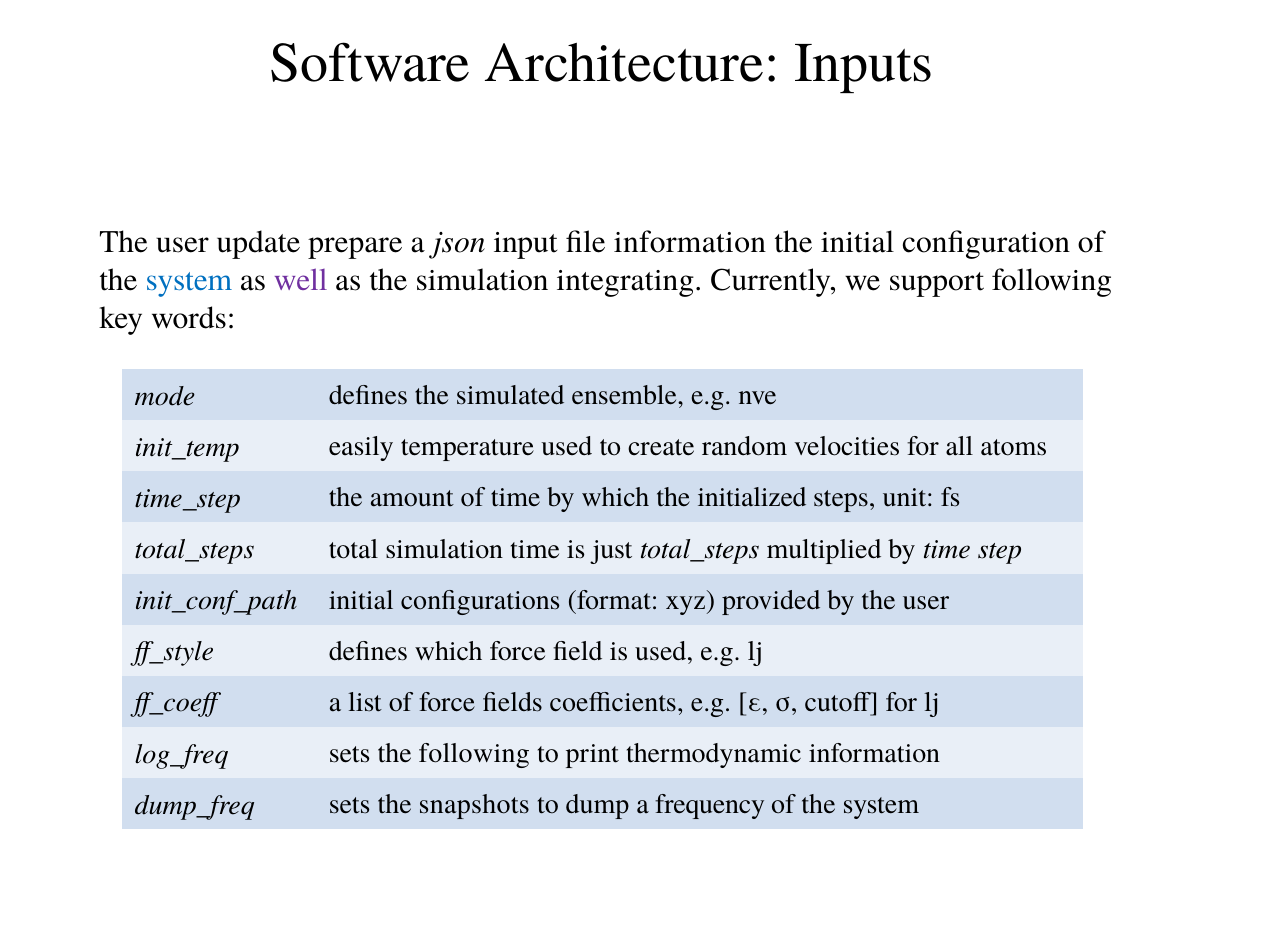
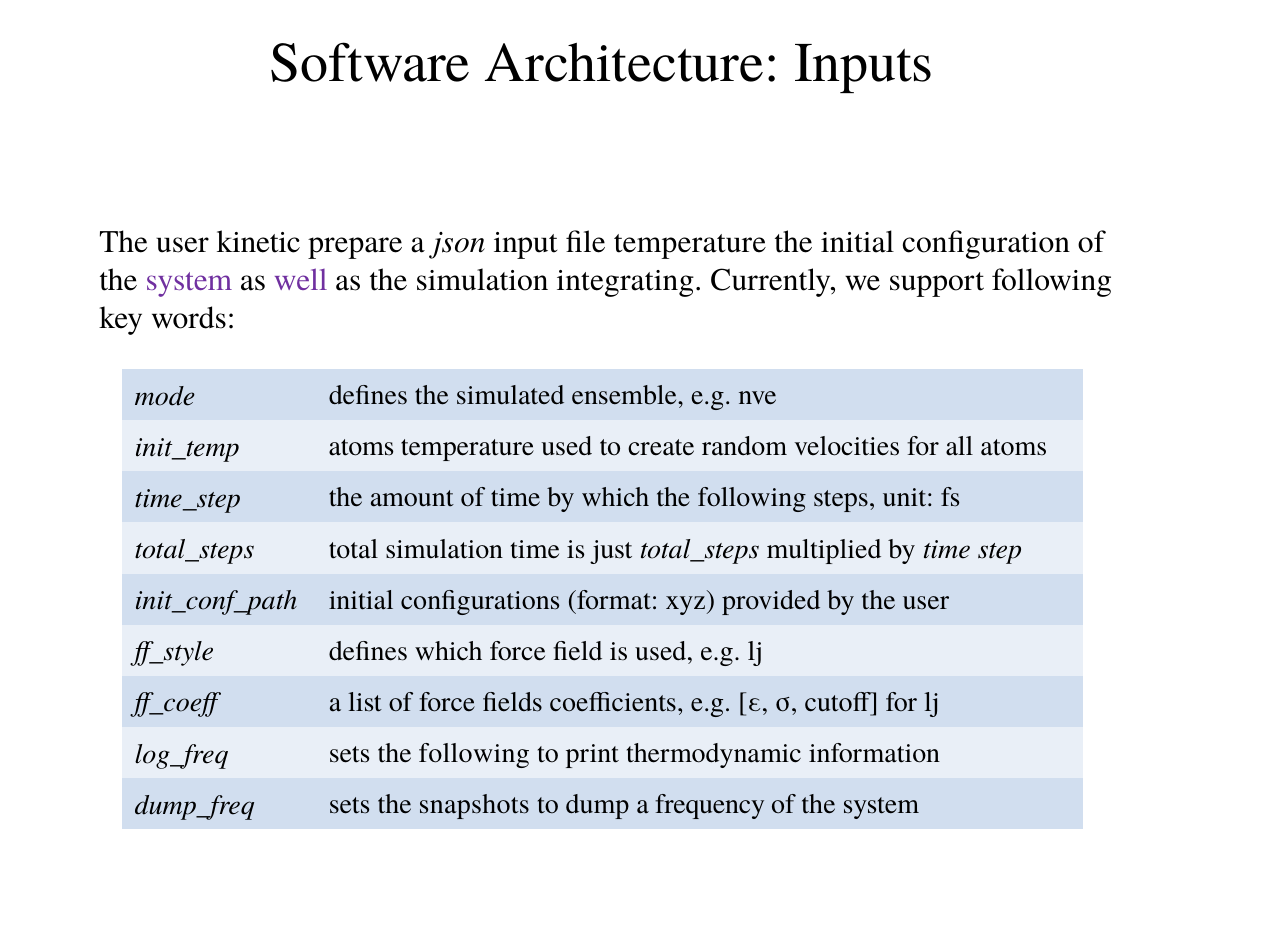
update: update -> kinetic (259, 242)
file information: information -> temperature (690, 242)
system colour: blue -> purple (189, 280)
easily: easily -> atoms (362, 447)
which the initialized: initialized -> following (752, 498)
